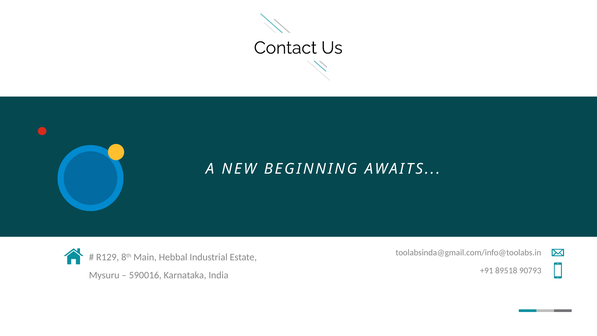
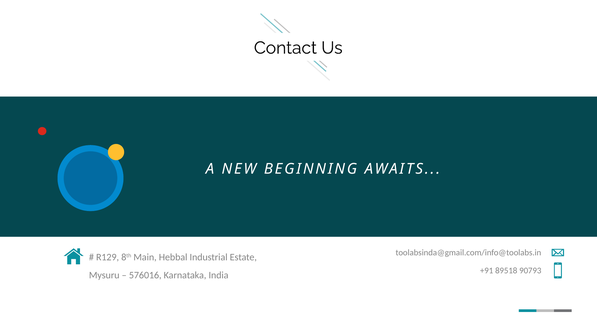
590016: 590016 -> 576016 (145, 275)
